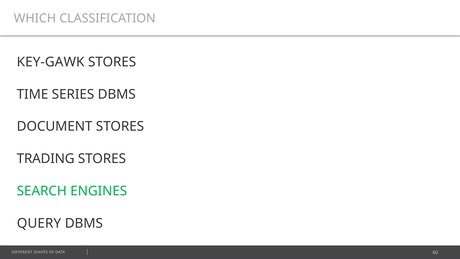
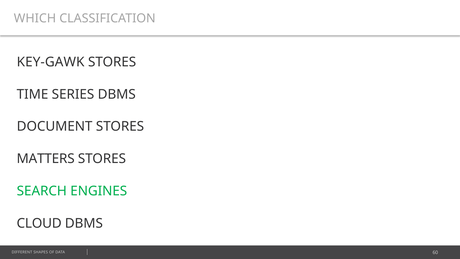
TRADING: TRADING -> MATTERS (46, 159)
QUERY: QUERY -> CLOUD (39, 223)
